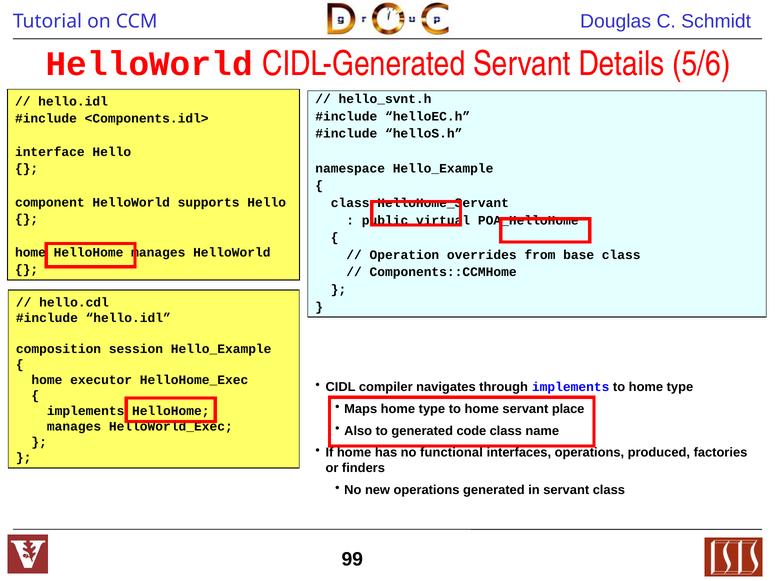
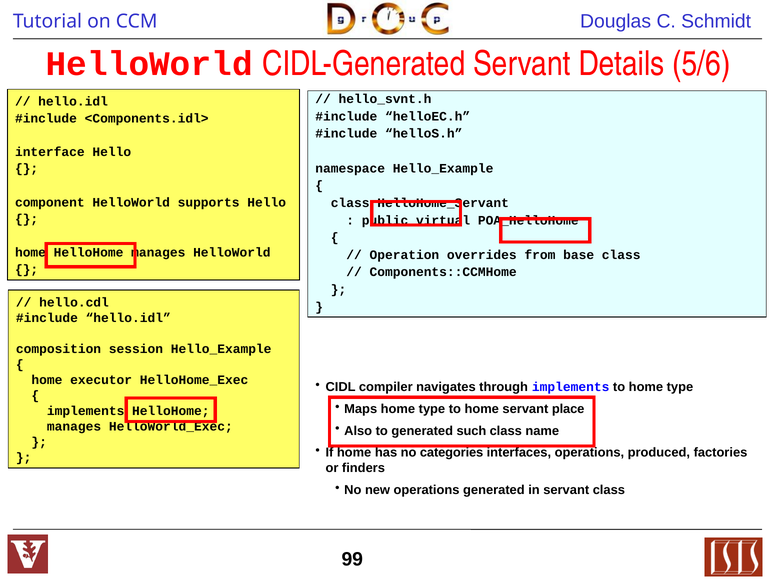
code: code -> such (471, 431)
functional: functional -> categories (452, 453)
